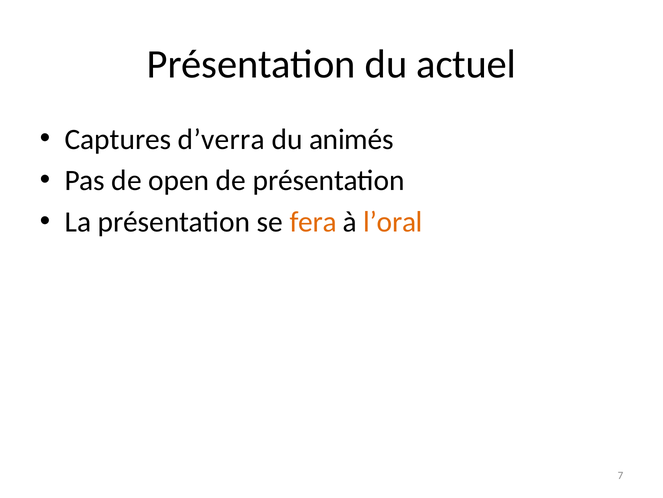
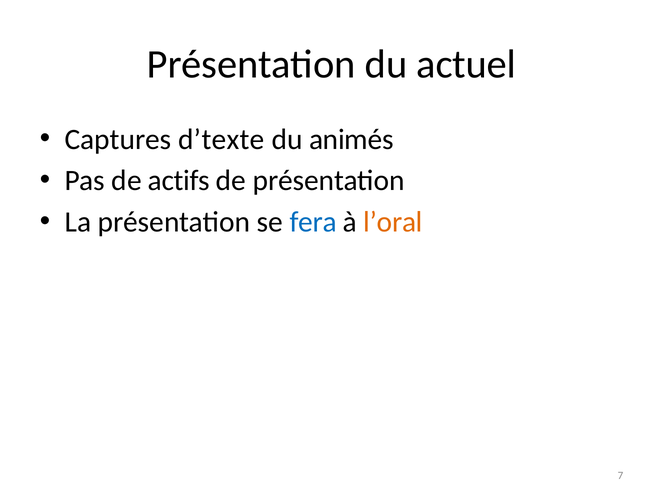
d’verra: d’verra -> d’texte (221, 139)
open: open -> actifs (179, 180)
fera colour: orange -> blue (313, 222)
